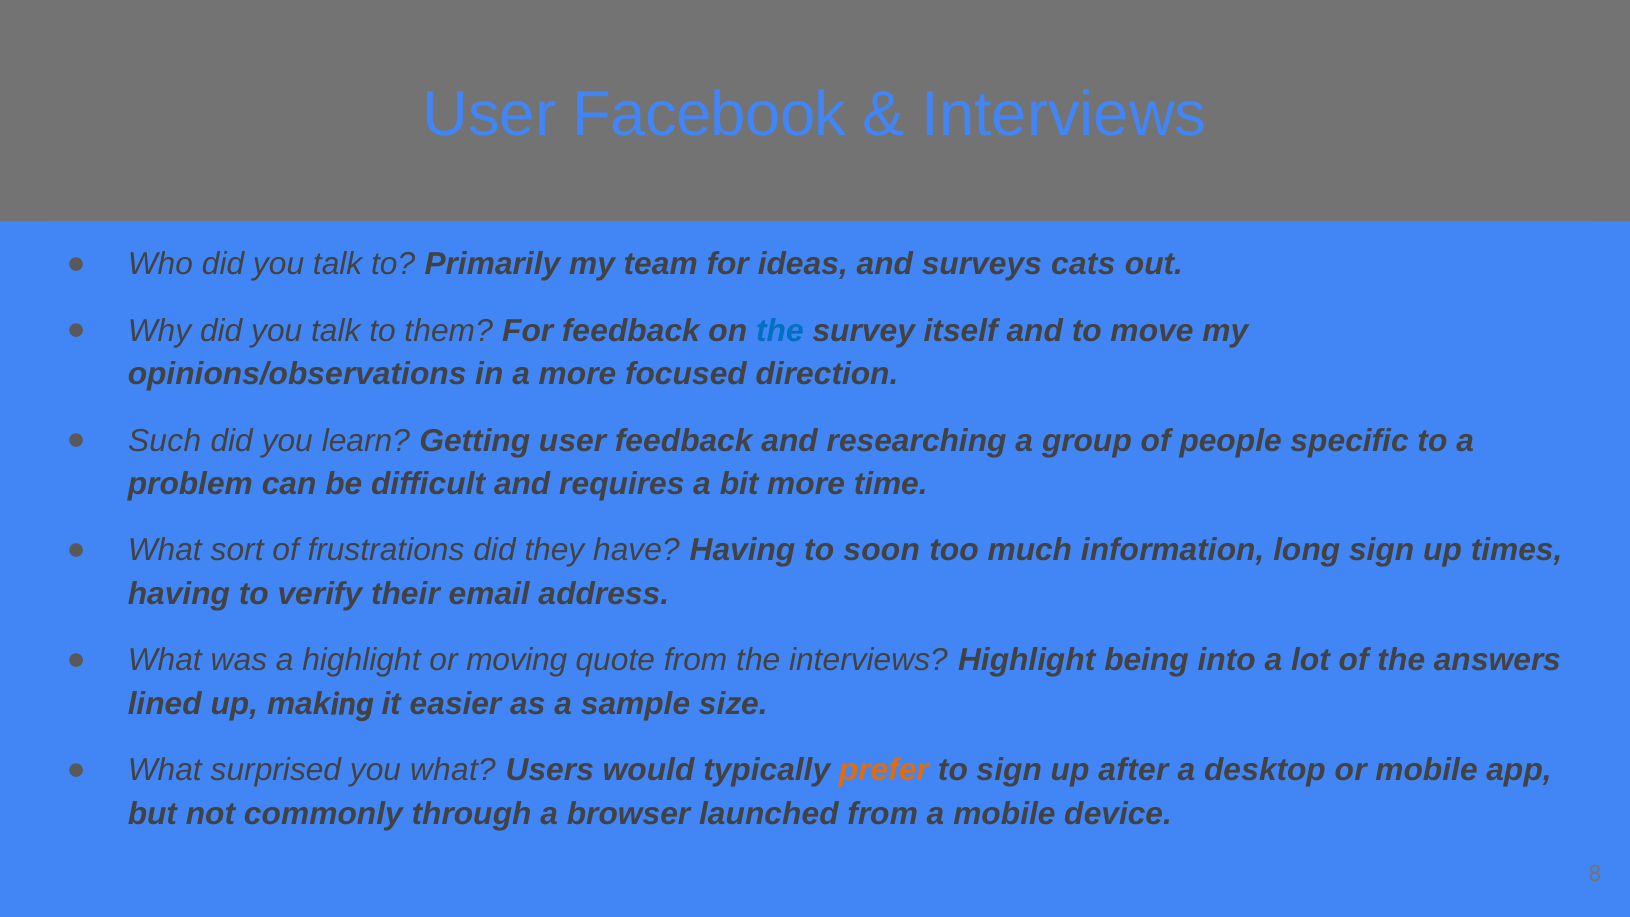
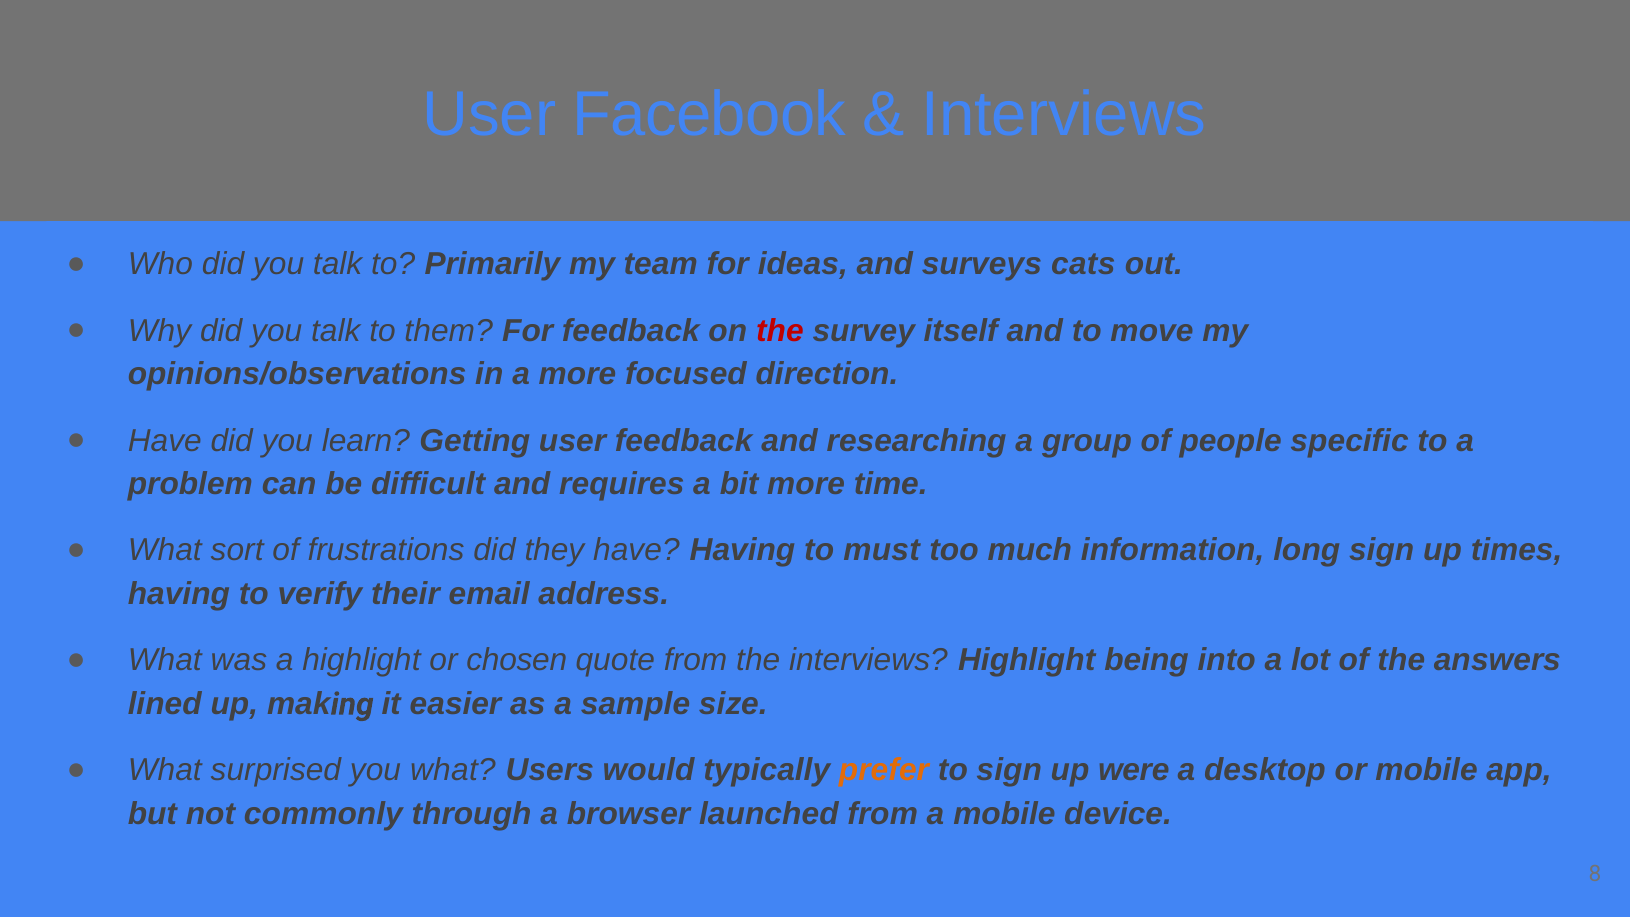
the colour: blue -> red (780, 331)
Such: Such -> Have (165, 441)
soon: soon -> must (882, 551)
moving: moving -> chosen (517, 661)
after: after -> were (1134, 771)
